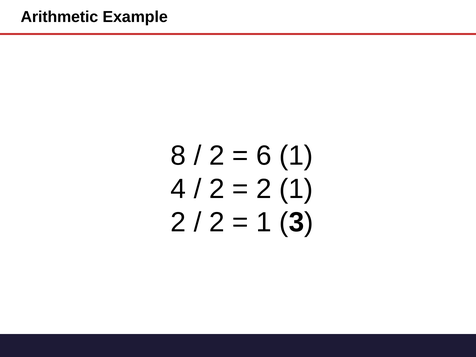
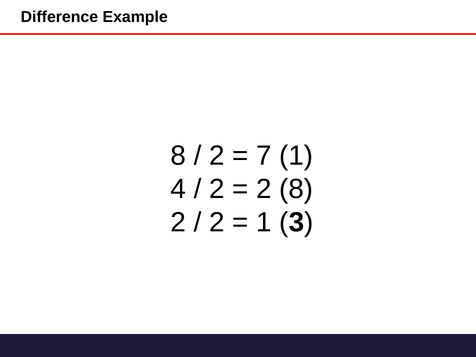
Arithmetic: Arithmetic -> Difference (59, 17)
6: 6 -> 7 (264, 156)
2 1: 1 -> 8 (296, 189)
